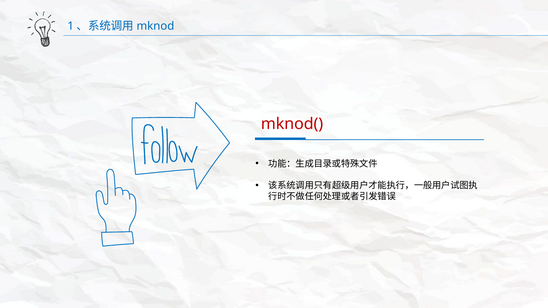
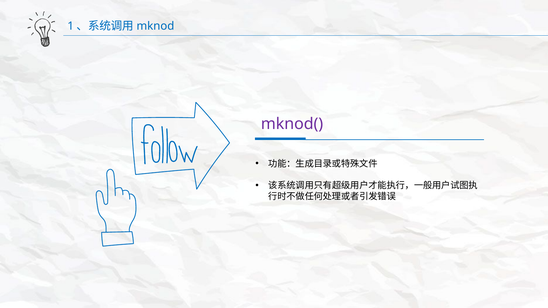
mknod( colour: red -> purple (292, 124)
